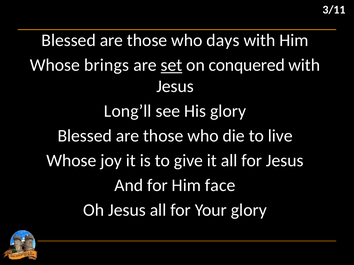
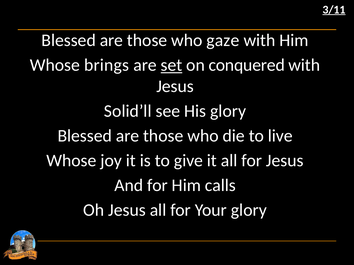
3/11 underline: none -> present (334, 10)
days: days -> gaze (223, 40)
Long’ll: Long’ll -> Solid’ll (128, 111)
face: face -> calls (220, 186)
